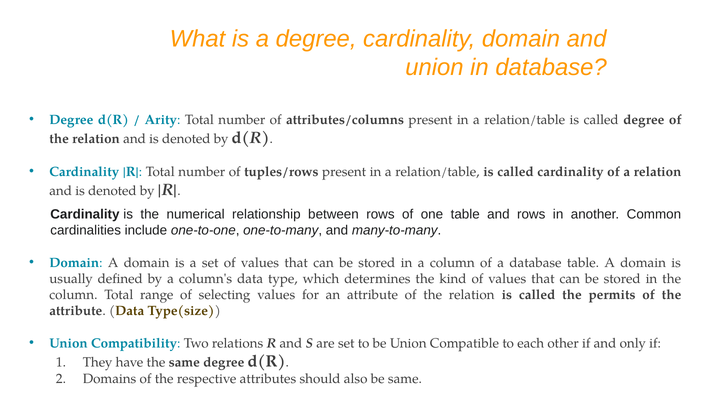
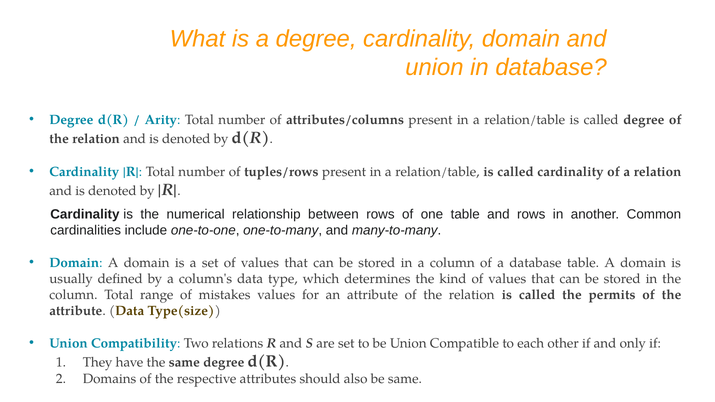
selecting: selecting -> mistakes (225, 295)
